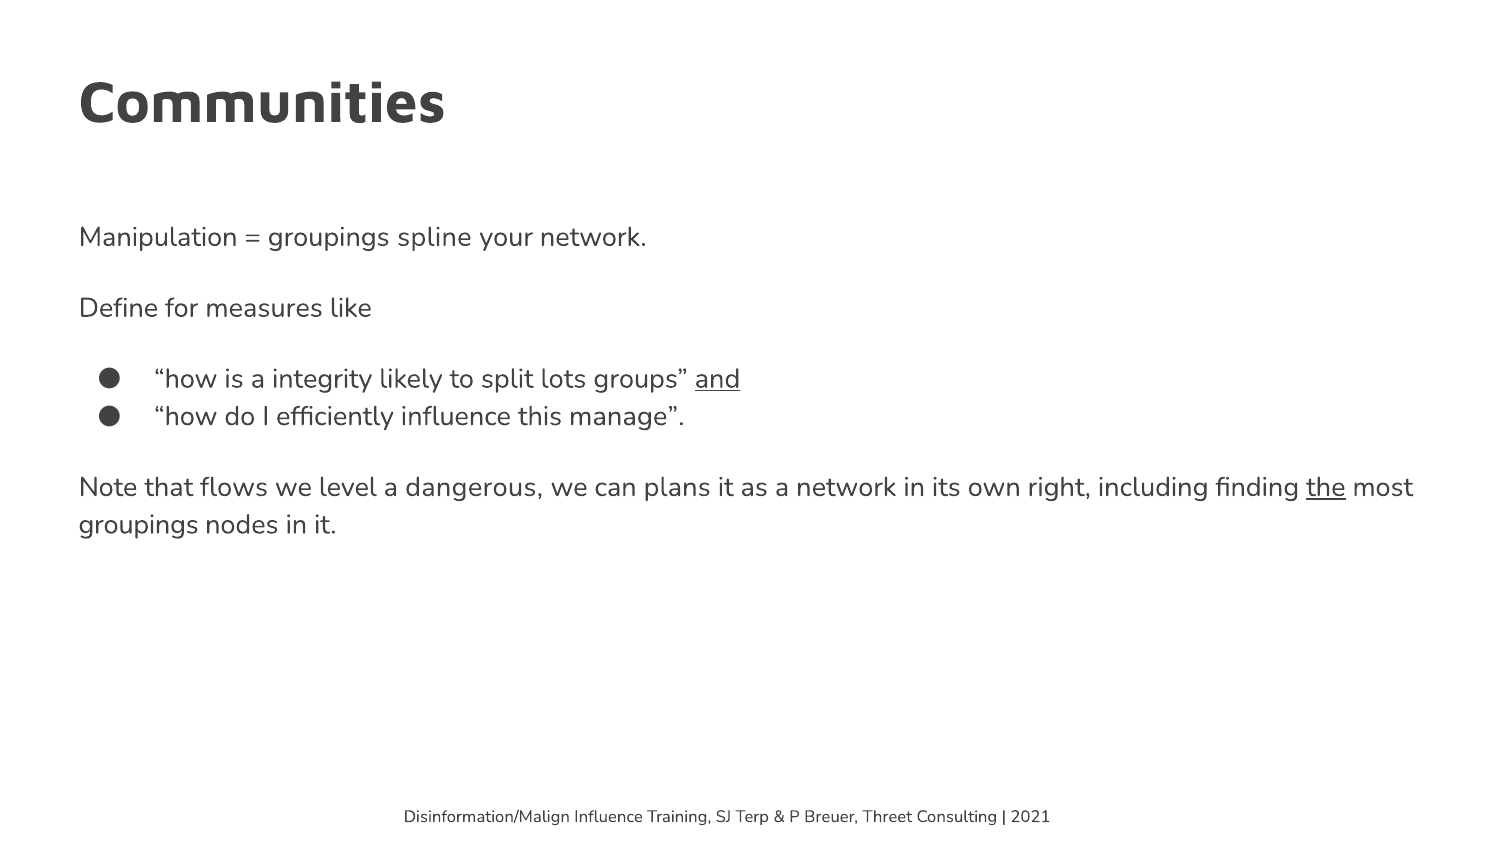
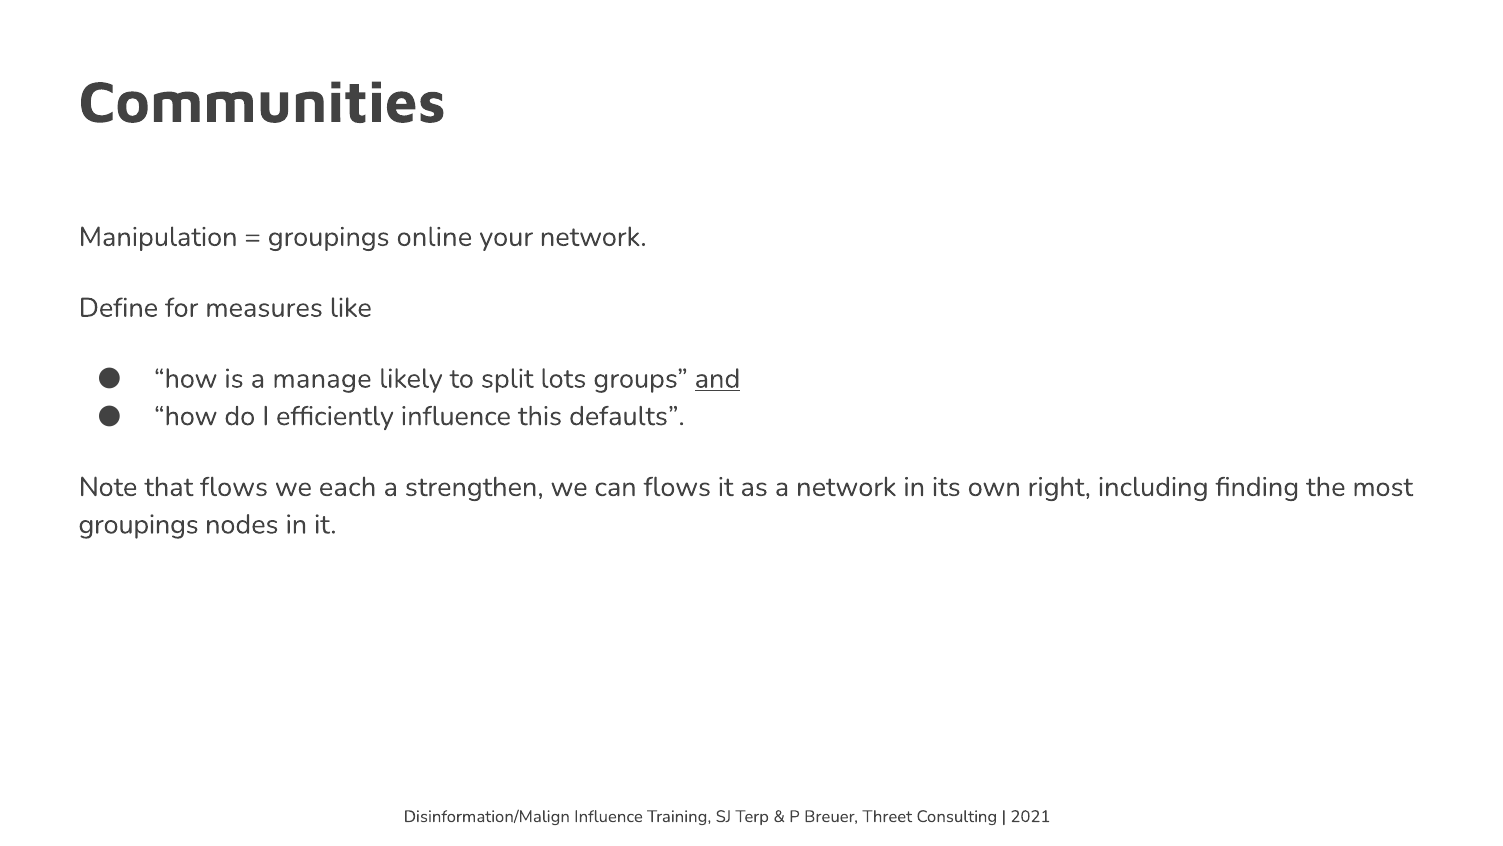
spline: spline -> online (434, 237)
integrity: integrity -> manage (322, 378)
manage: manage -> defaults (627, 416)
level: level -> each (348, 487)
dangerous: dangerous -> strengthen (474, 487)
can plans: plans -> flows (677, 487)
the underline: present -> none (1326, 487)
